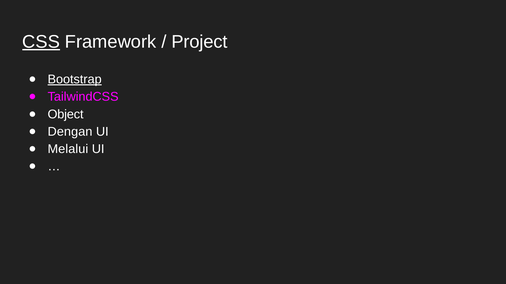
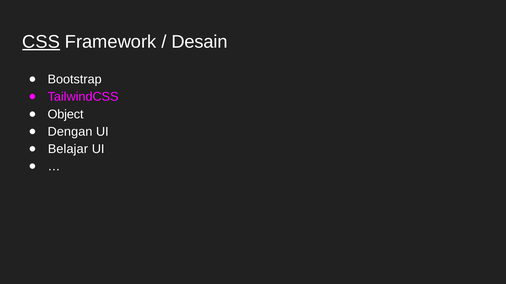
Project: Project -> Desain (200, 42)
Bootstrap underline: present -> none (75, 80)
Melalui: Melalui -> Belajar (68, 149)
